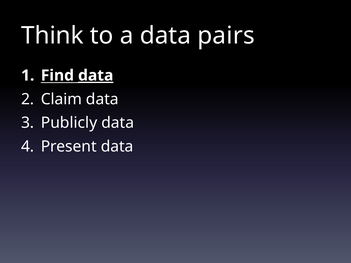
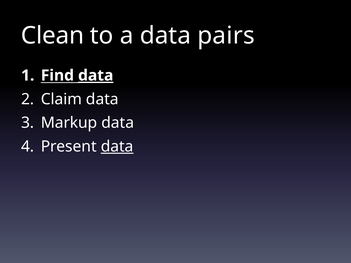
Think: Think -> Clean (52, 36)
Publicly: Publicly -> Markup (69, 123)
data underline: none -> present (117, 147)
